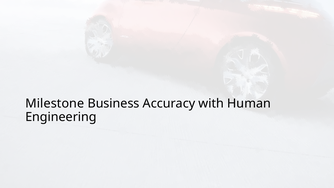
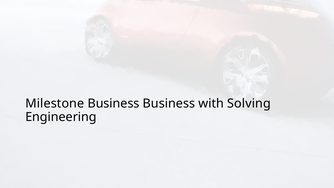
Business Accuracy: Accuracy -> Business (169, 103)
Human: Human -> Solving (249, 103)
